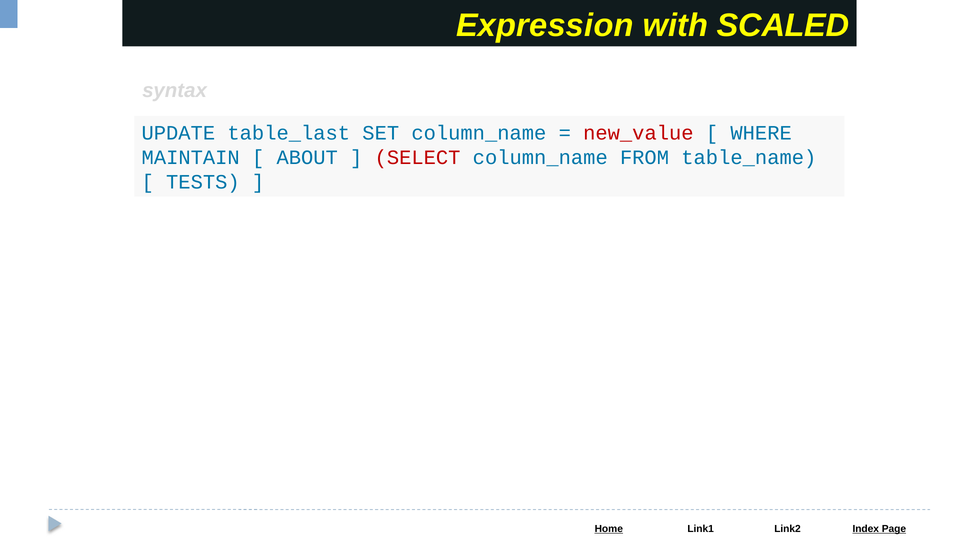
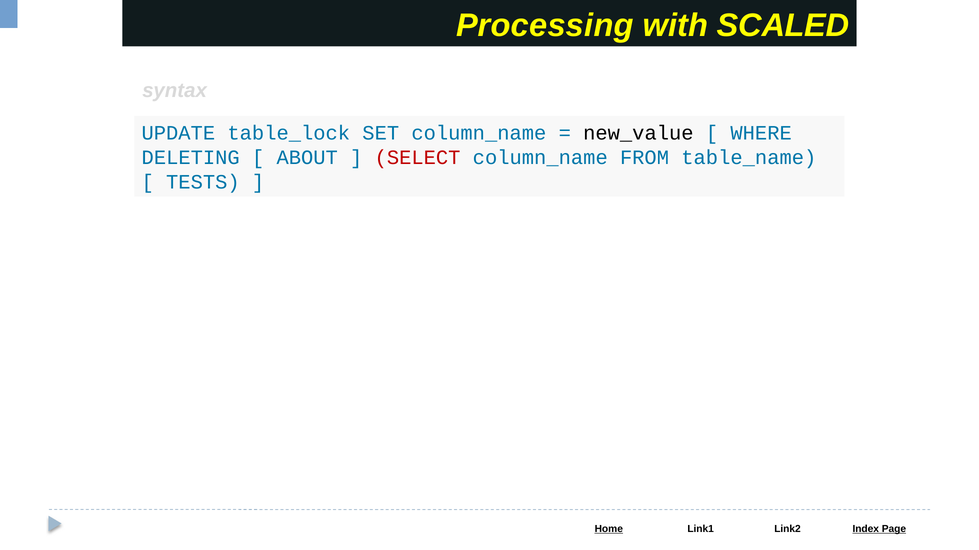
Expression: Expression -> Processing (545, 25)
table_last: table_last -> table_lock (289, 133)
new_value colour: red -> black (638, 133)
MAINTAIN: MAINTAIN -> DELETING (191, 158)
